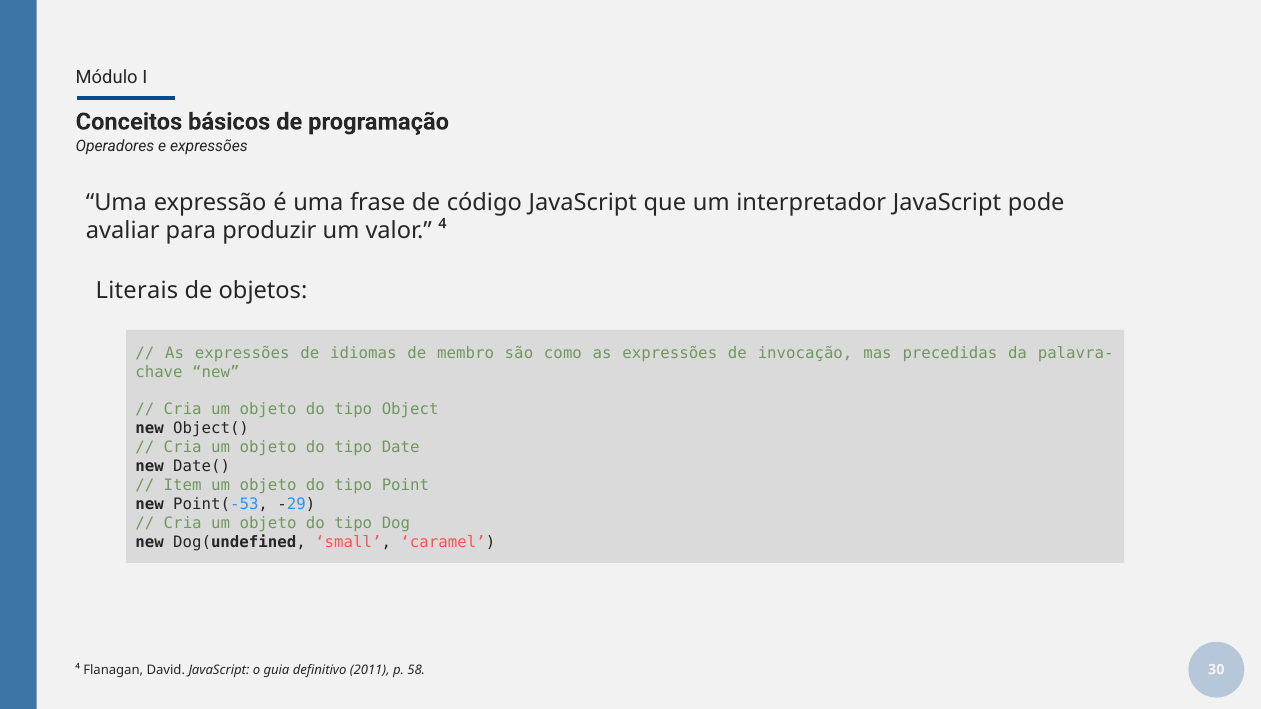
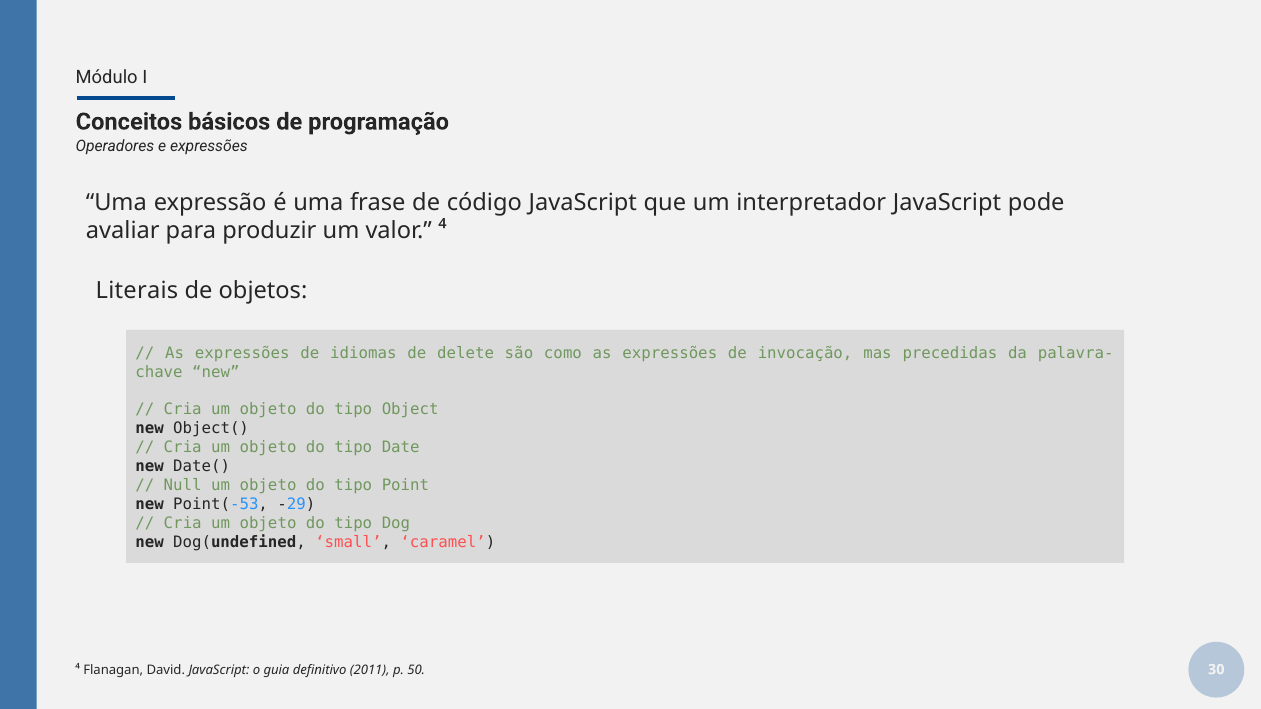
membro: membro -> delete (466, 353)
Item: Item -> Null (183, 485)
58: 58 -> 50 (416, 671)
